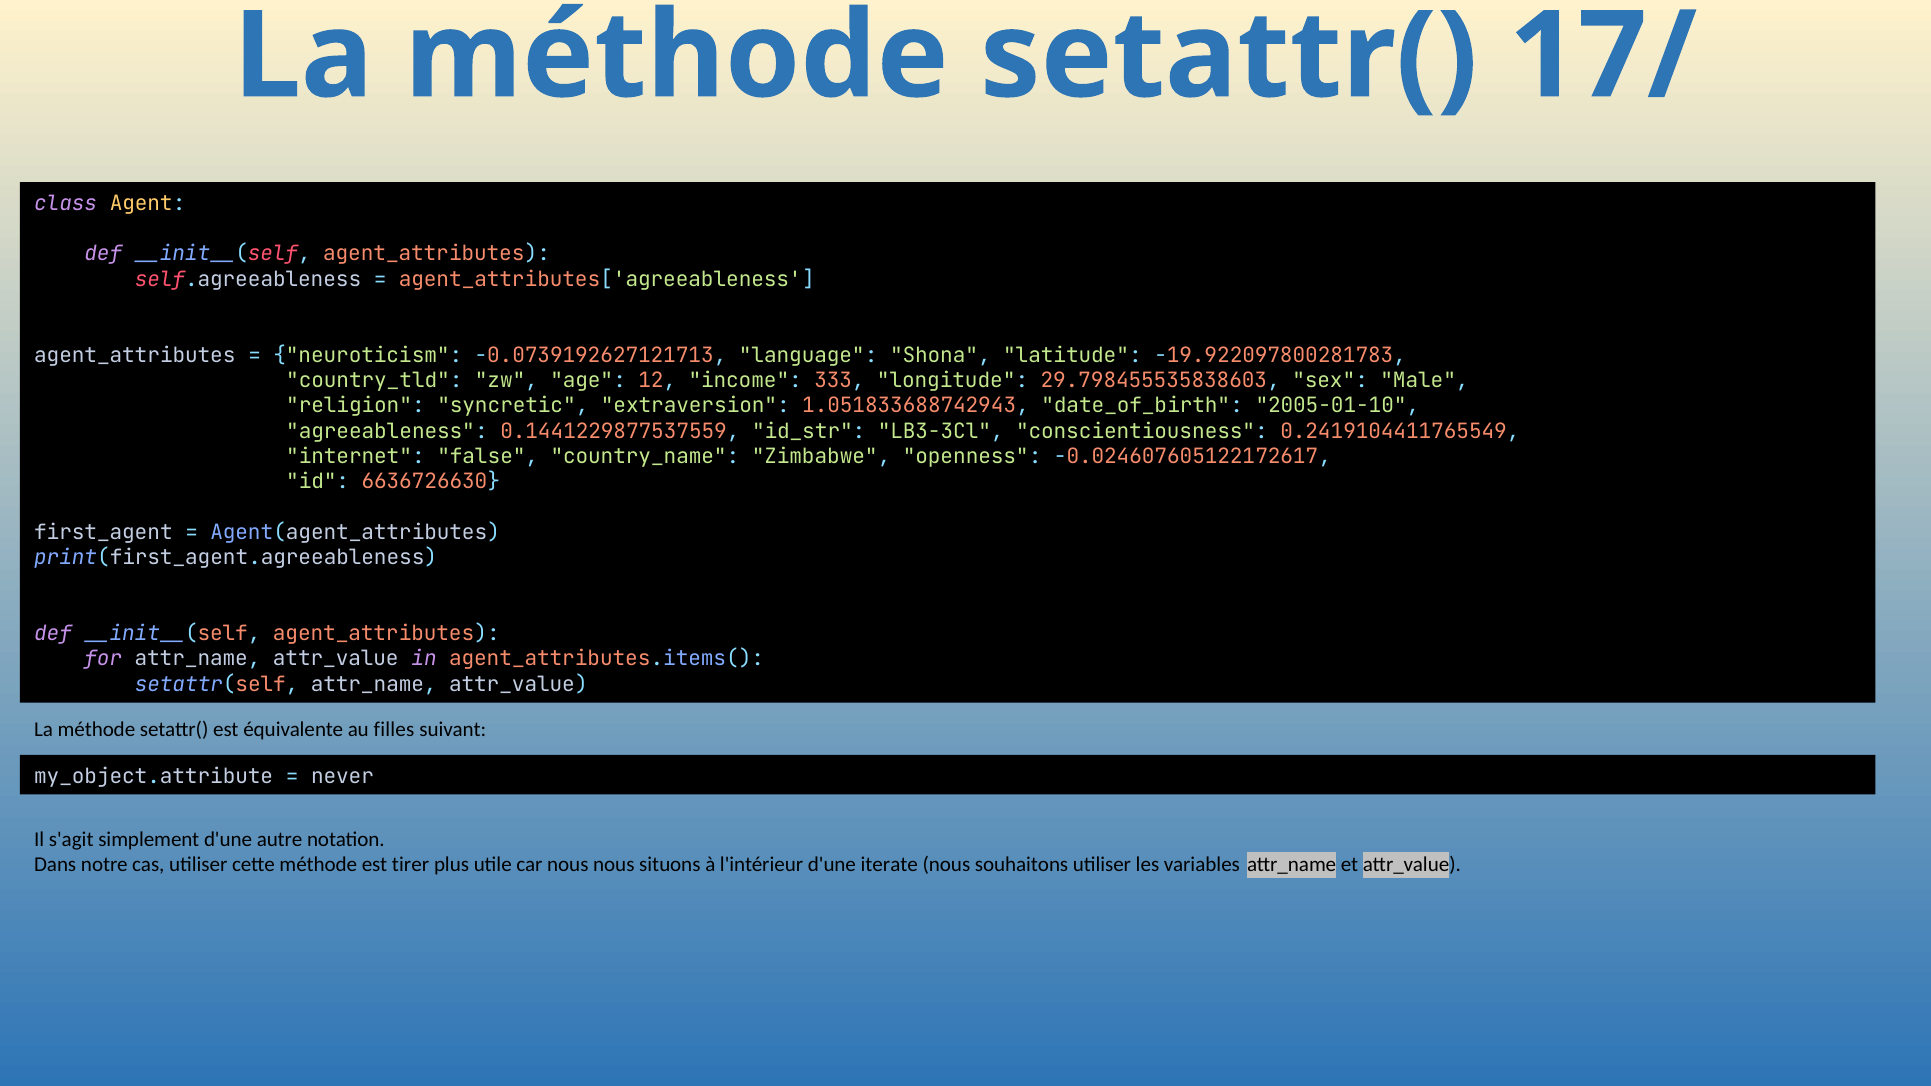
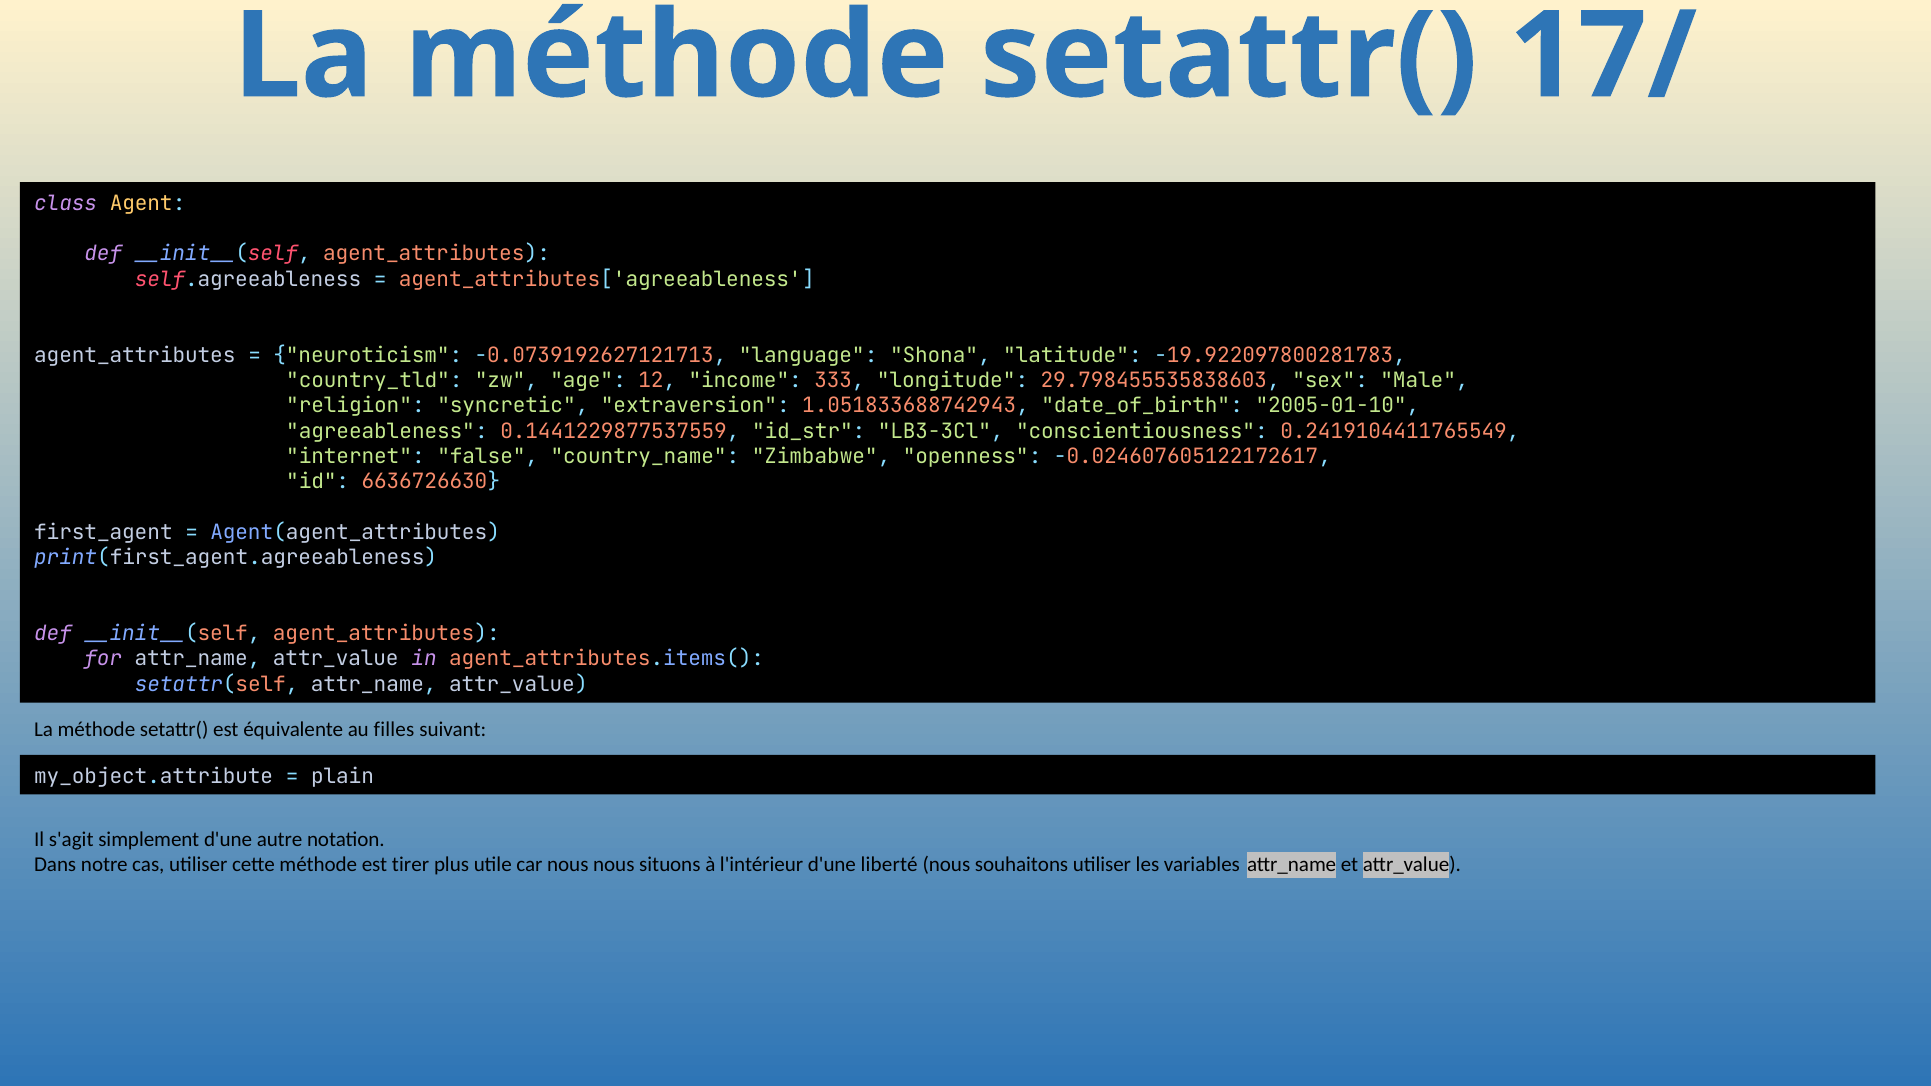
never: never -> plain (342, 776)
iterate: iterate -> liberté (889, 865)
